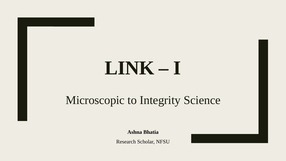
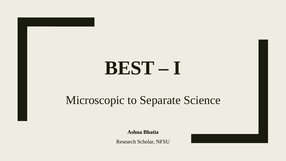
LINK: LINK -> BEST (130, 68)
Integrity: Integrity -> Separate (160, 100)
